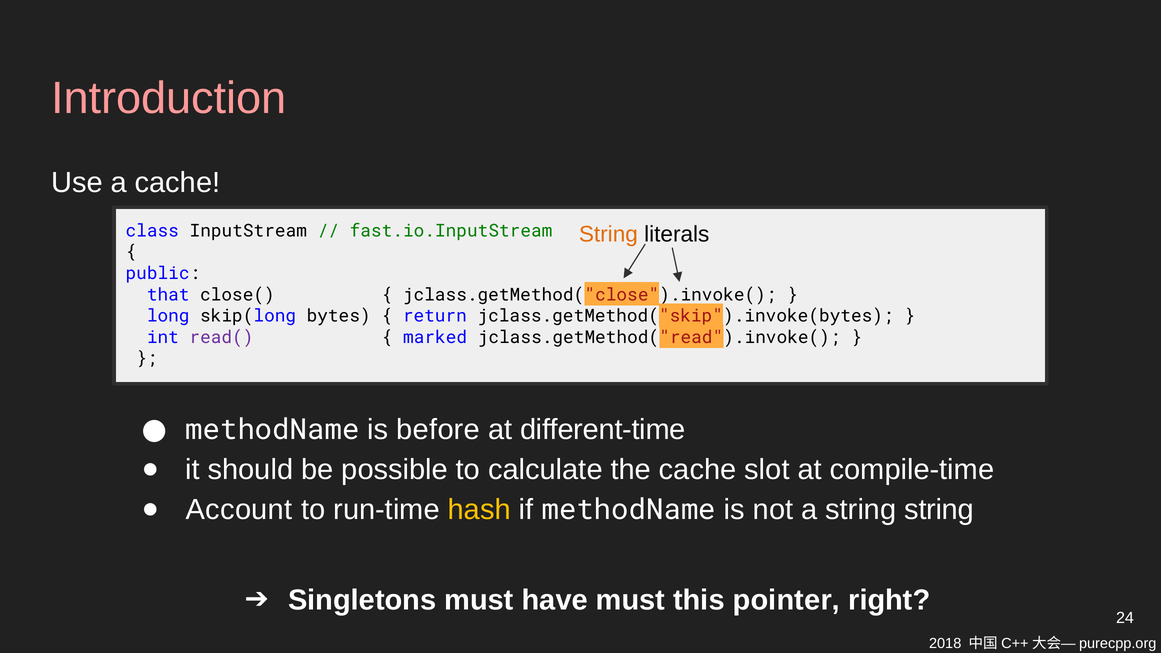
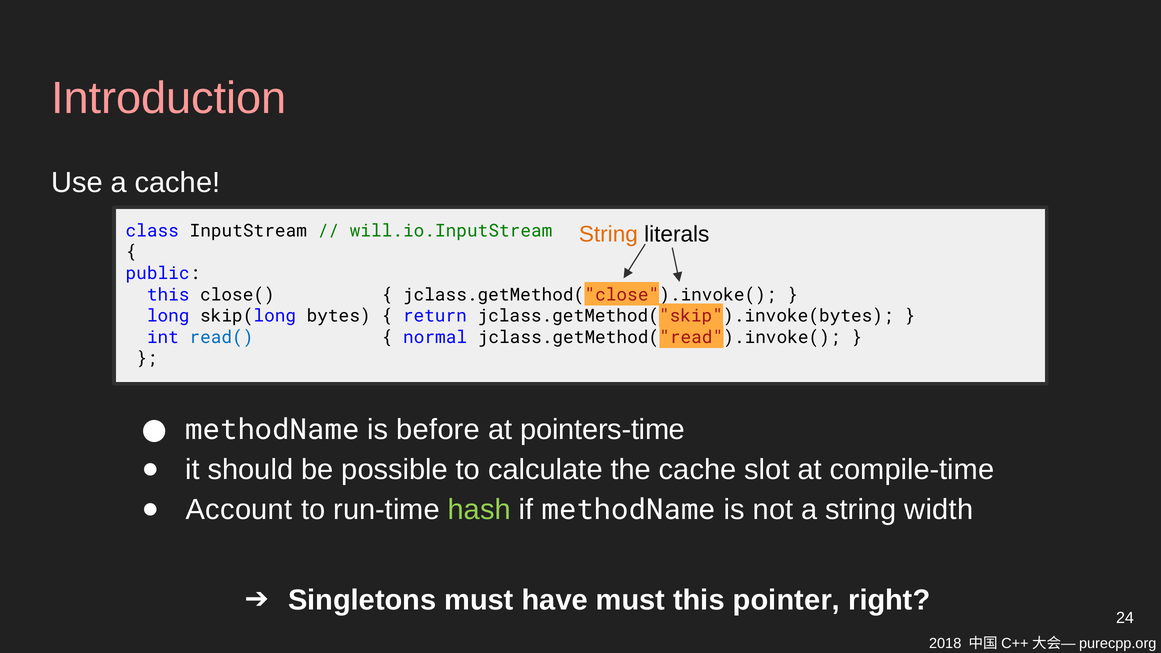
fast.io.InputStream: fast.io.InputStream -> will.io.InputStream (451, 231)
that: that -> this (168, 295)
read( colour: purple -> blue (221, 337)
marked: marked -> normal (435, 337)
different-time: different-time -> pointers-time (603, 429)
hash colour: yellow -> light green (479, 510)
string string: string -> width (939, 510)
